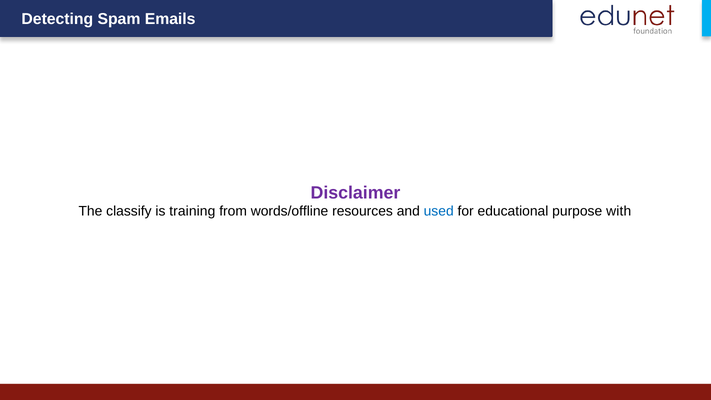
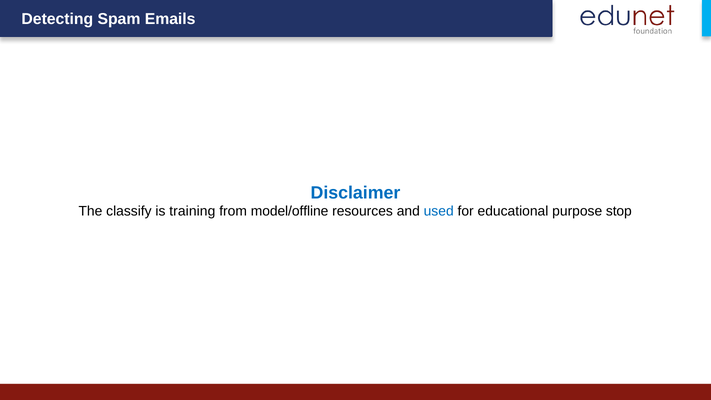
Disclaimer colour: purple -> blue (355, 193)
words/offline: words/offline -> model/offline (290, 211)
with: with -> stop (619, 211)
